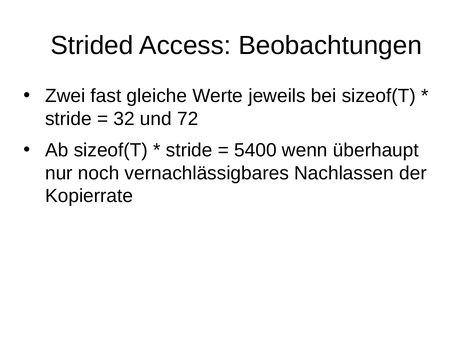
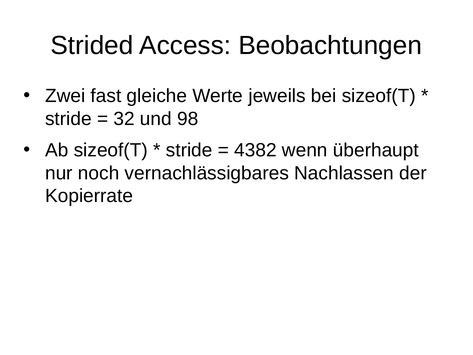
72: 72 -> 98 (188, 119)
5400: 5400 -> 4382 (255, 150)
